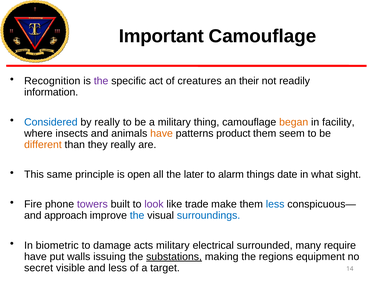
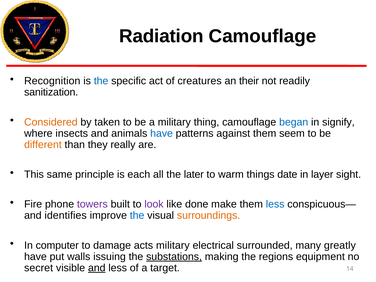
Important: Important -> Radiation (161, 36)
the colour: purple -> blue (101, 81)
information: information -> sanitization (51, 92)
Considered colour: blue -> orange (51, 122)
by really: really -> taken (107, 122)
began colour: orange -> blue (294, 122)
facility: facility -> signify (338, 122)
have colour: orange -> blue (162, 133)
product: product -> against (233, 133)
open: open -> each (139, 174)
alarm: alarm -> warm (231, 174)
what: what -> layer (322, 174)
trade: trade -> done (197, 204)
approach: approach -> identifies (66, 216)
surroundings colour: blue -> orange (209, 216)
biometric: biometric -> computer (57, 245)
require: require -> greatly (340, 245)
and underline: none -> present (97, 268)
